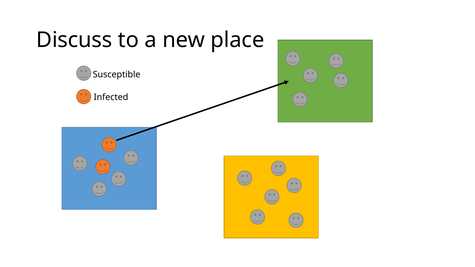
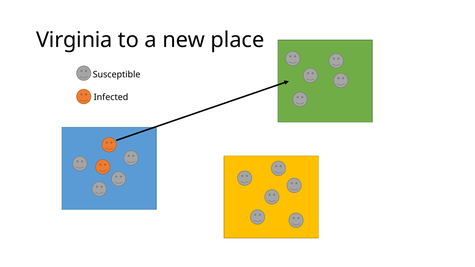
Discuss: Discuss -> Virginia (74, 40)
